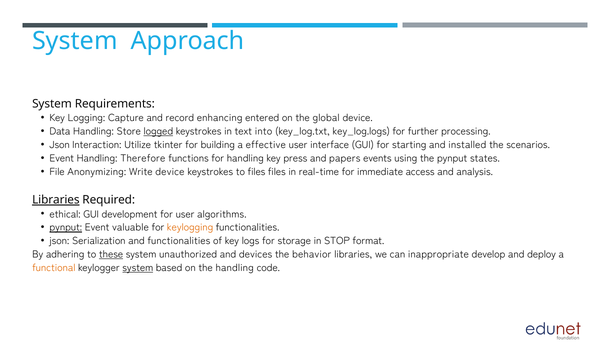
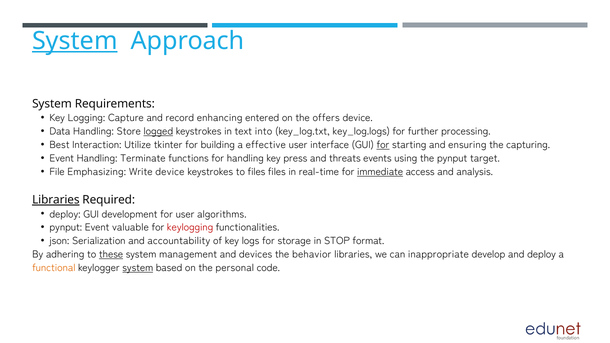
System underline: none -> present (75, 41)
global: global -> offers (326, 118)
Json: Json -> Best (60, 145)
for underline: none -> present (383, 145)
installed: installed -> ensuring (467, 145)
scenarios: scenarios -> capturing (528, 145)
Therefore: Therefore -> Terminate (143, 158)
papers: papers -> threats (345, 158)
states: states -> target (485, 158)
Anonymizing: Anonymizing -> Emphasizing (97, 172)
immediate underline: none -> present (380, 172)
ethical: ethical -> deploy (65, 214)
pynput underline: present -> none (66, 228)
keylogging colour: orange -> red (190, 228)
and functionalities: functionalities -> accountability (179, 241)
unauthorized: unauthorized -> management (188, 255)
the handling: handling -> personal (235, 268)
